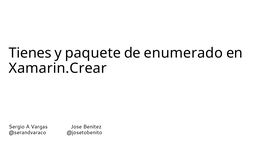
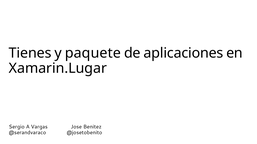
enumerado: enumerado -> aplicaciones (183, 53)
Xamarin.Crear: Xamarin.Crear -> Xamarin.Lugar (58, 69)
